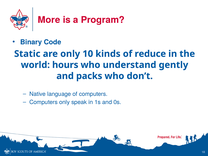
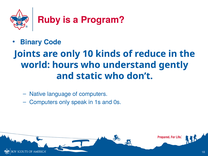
More: More -> Ruby (49, 20)
Static: Static -> Joints (27, 54)
packs: packs -> static (89, 76)
